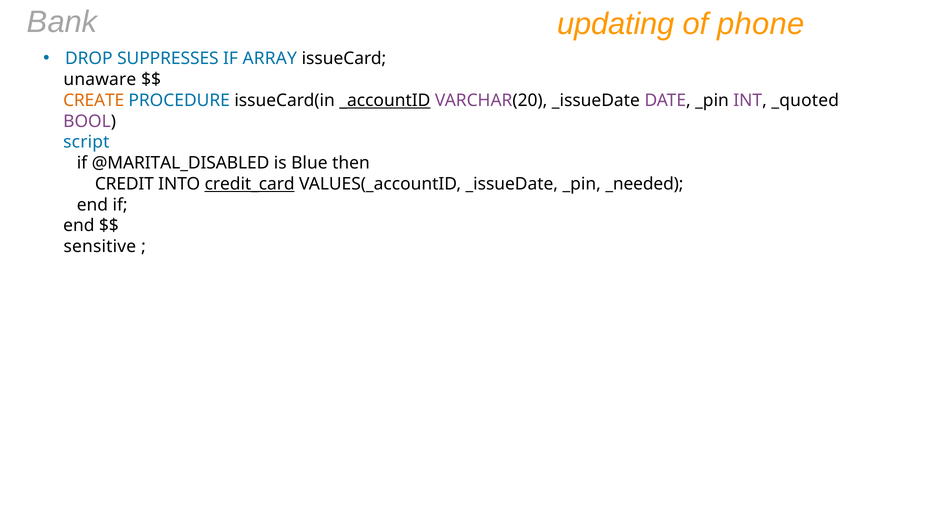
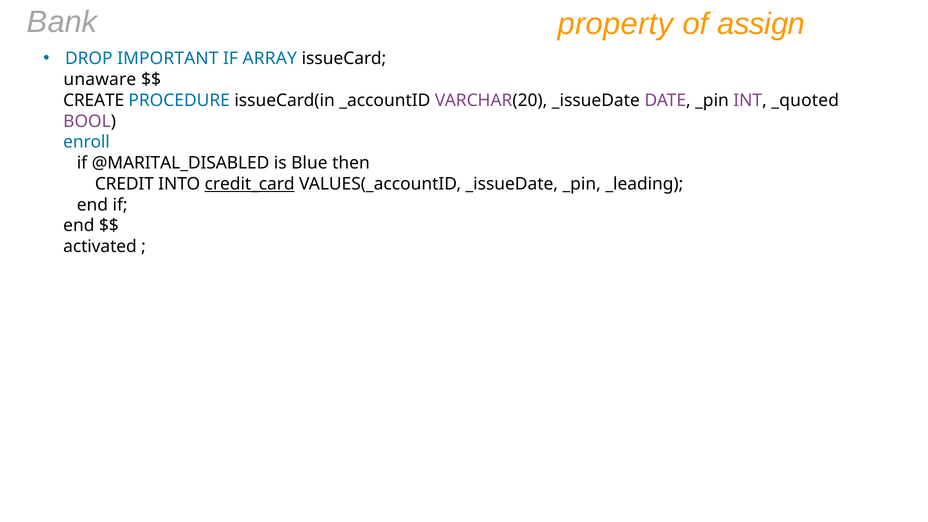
updating: updating -> property (616, 24)
phone: phone -> assign (761, 24)
SUPPRESSES: SUPPRESSES -> IMPORTANT (168, 59)
CREATE colour: orange -> black (94, 100)
_accountID underline: present -> none (385, 100)
script: script -> enroll (87, 142)
_needed: _needed -> _leading (644, 184)
sensitive: sensitive -> activated (100, 247)
